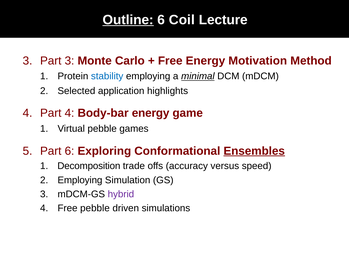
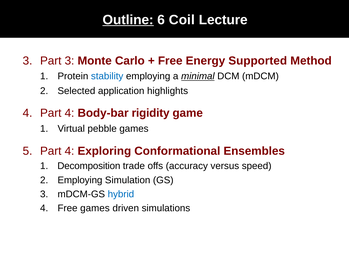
Motivation: Motivation -> Supported (258, 61)
Body-bar energy: energy -> rigidity (151, 113)
5 Part 6: 6 -> 4 (69, 151)
Ensembles underline: present -> none (254, 151)
hybrid colour: purple -> blue (121, 194)
Free pebble: pebble -> games (95, 208)
